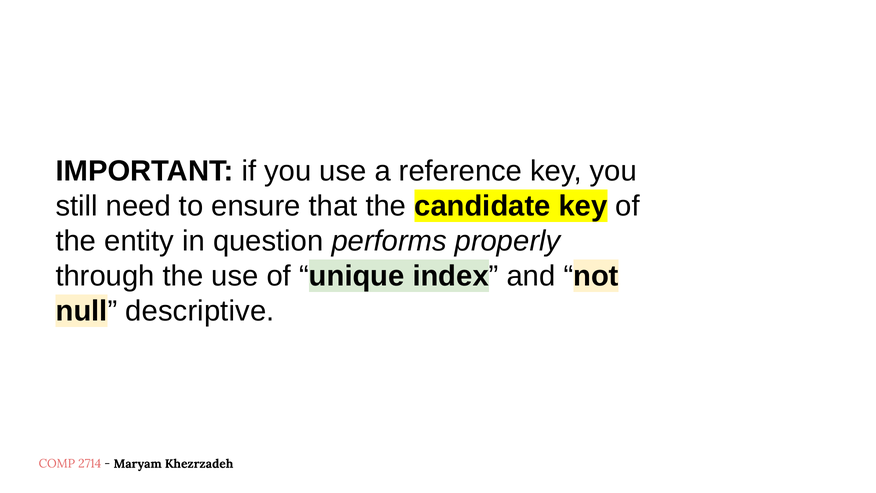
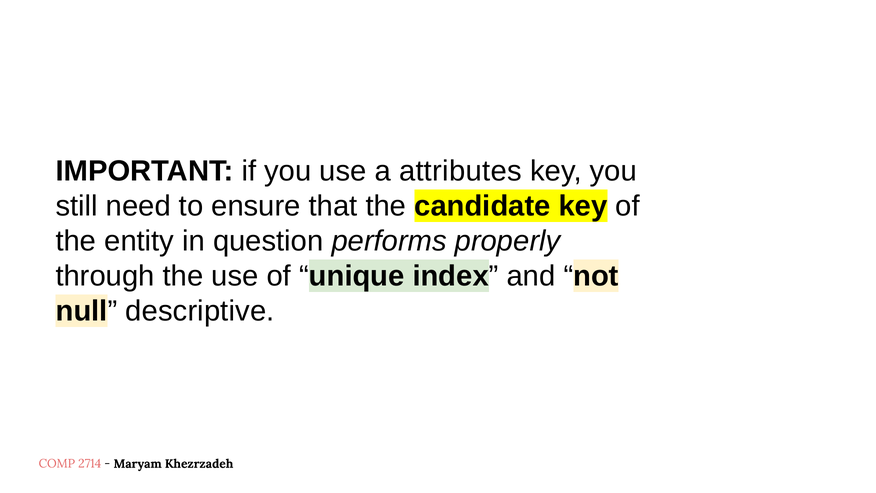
reference: reference -> attributes (460, 171)
